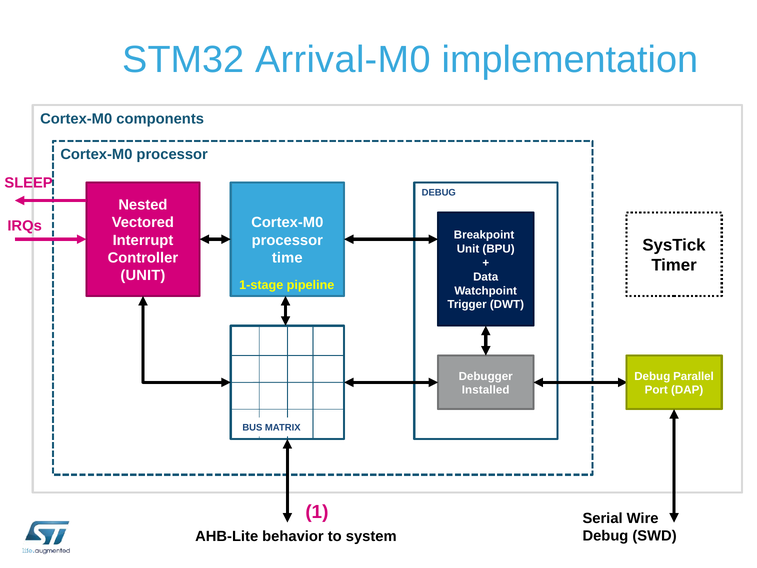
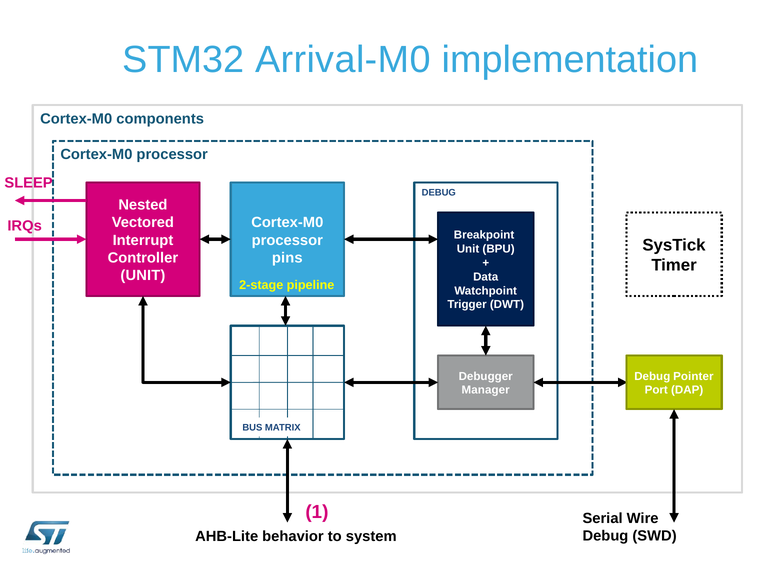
time: time -> pins (287, 258)
1-stage: 1-stage -> 2-stage (261, 285)
Parallel: Parallel -> Pointer (693, 376)
Installed: Installed -> Manager (486, 390)
